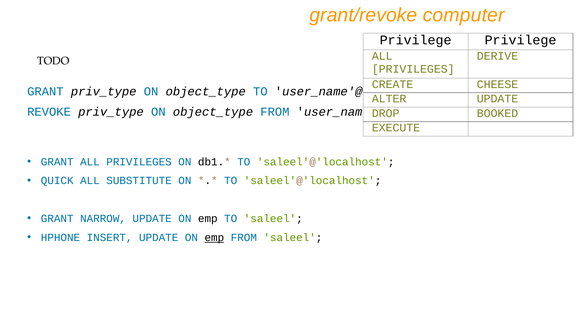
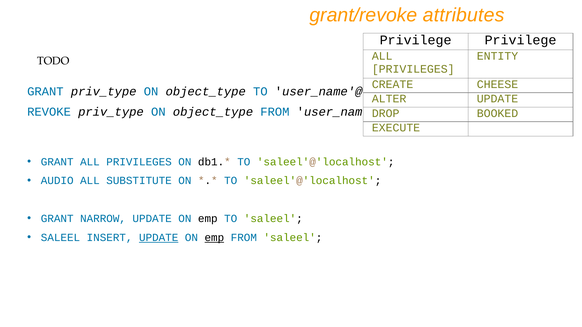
computer: computer -> attributes (464, 15)
DERIVE: DERIVE -> ENTITY (497, 56)
QUICK: QUICK -> AUDIO (57, 181)
HPHONE: HPHONE -> SALEEL (60, 238)
UPDATE underline: none -> present (159, 238)
